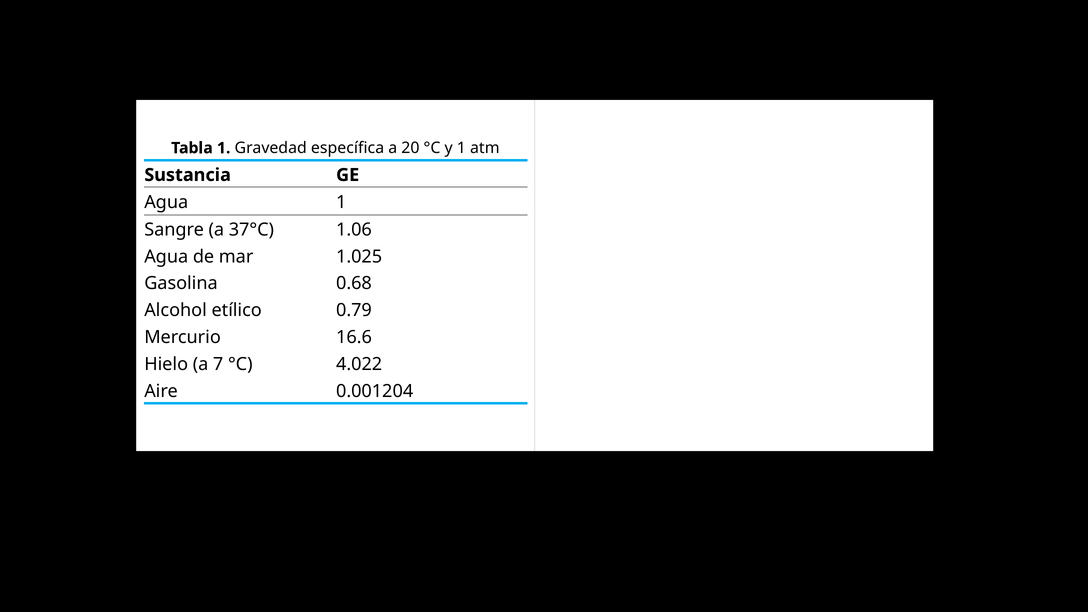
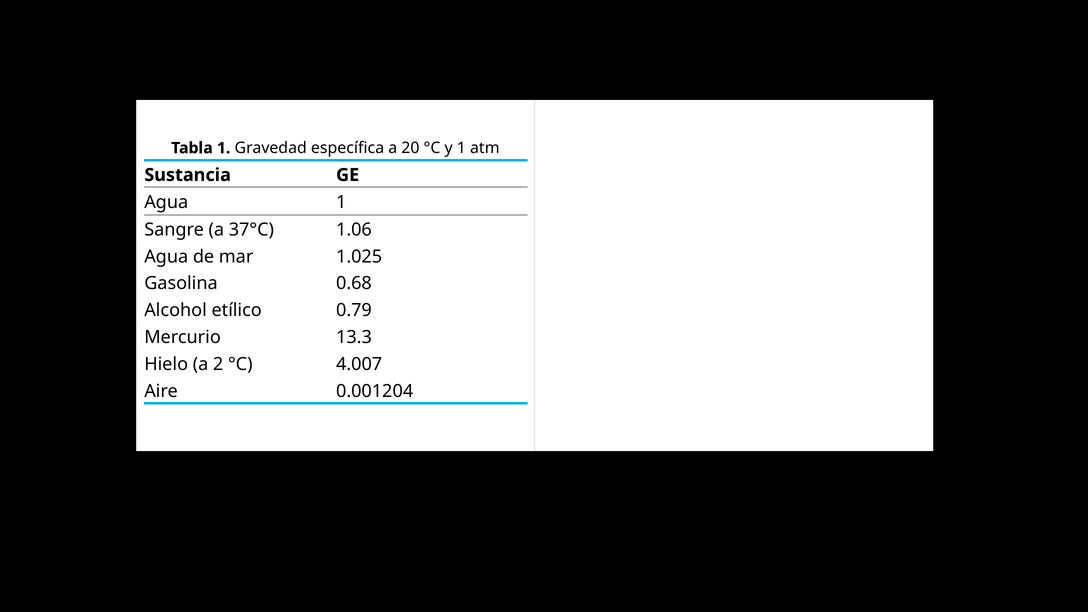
16.6: 16.6 -> 13.3 (354, 337)
7: 7 -> 2 (218, 364)
4.022: 4.022 -> 4.007 (359, 364)
